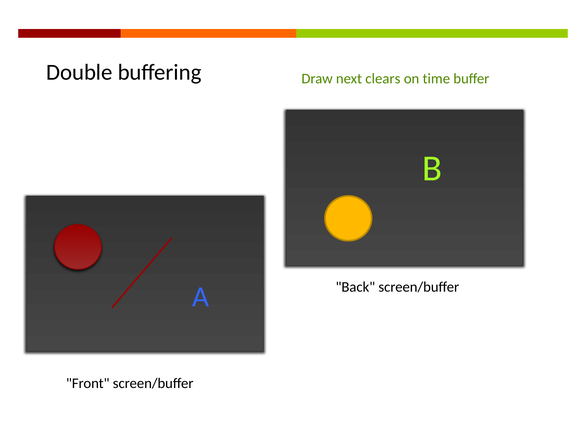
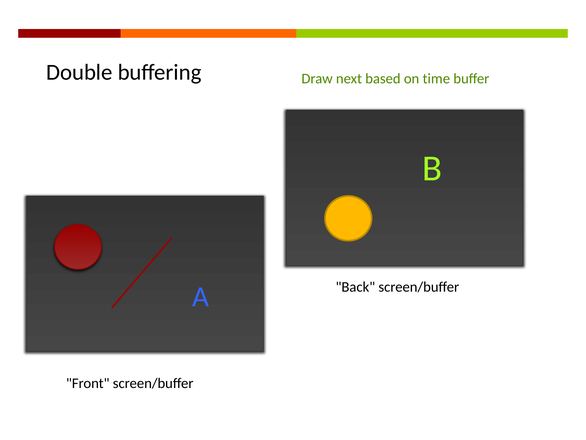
clears: clears -> based (383, 79)
